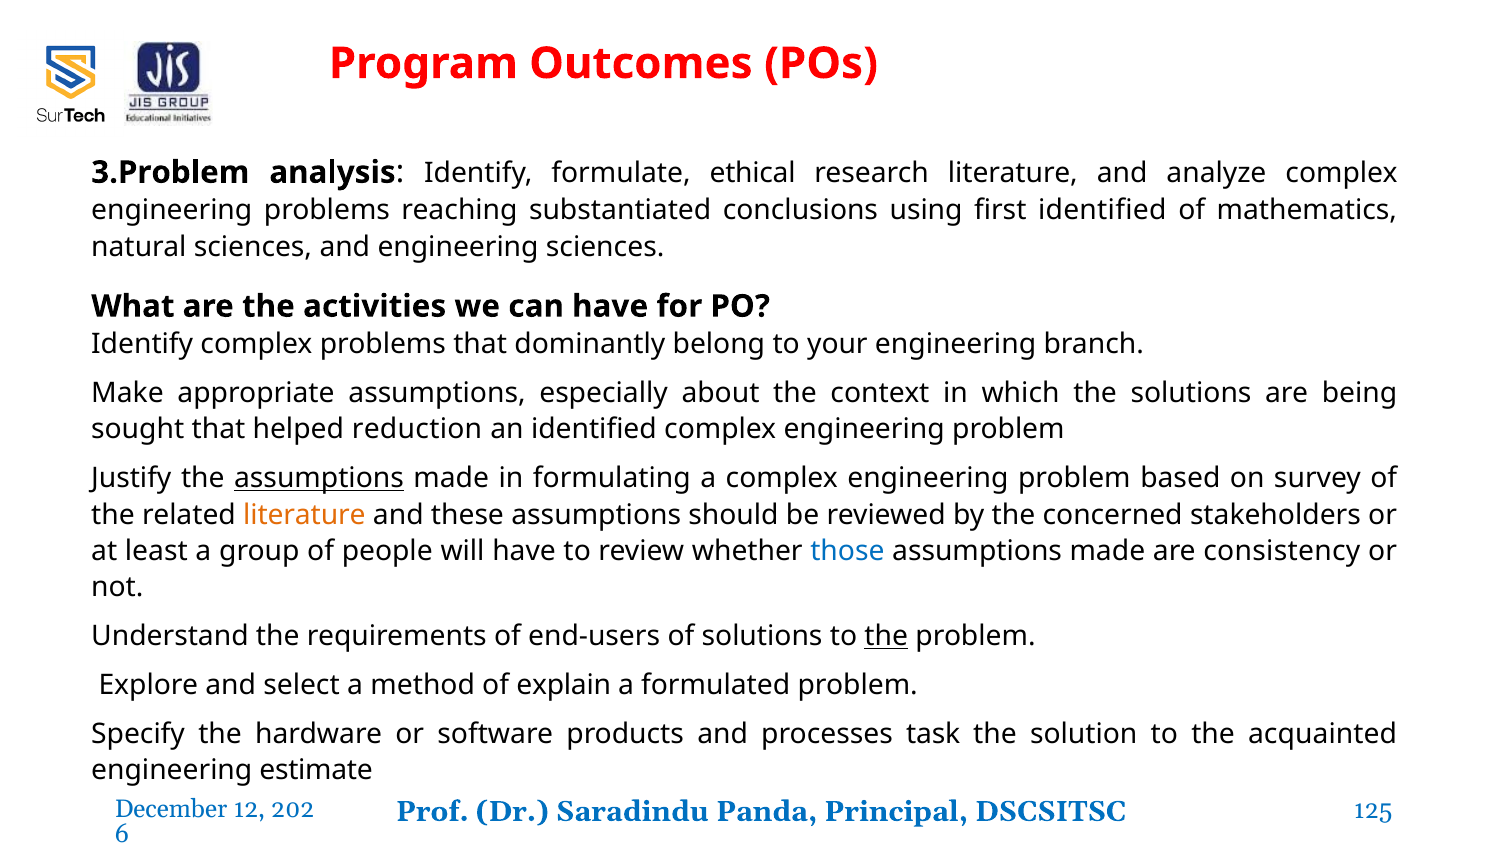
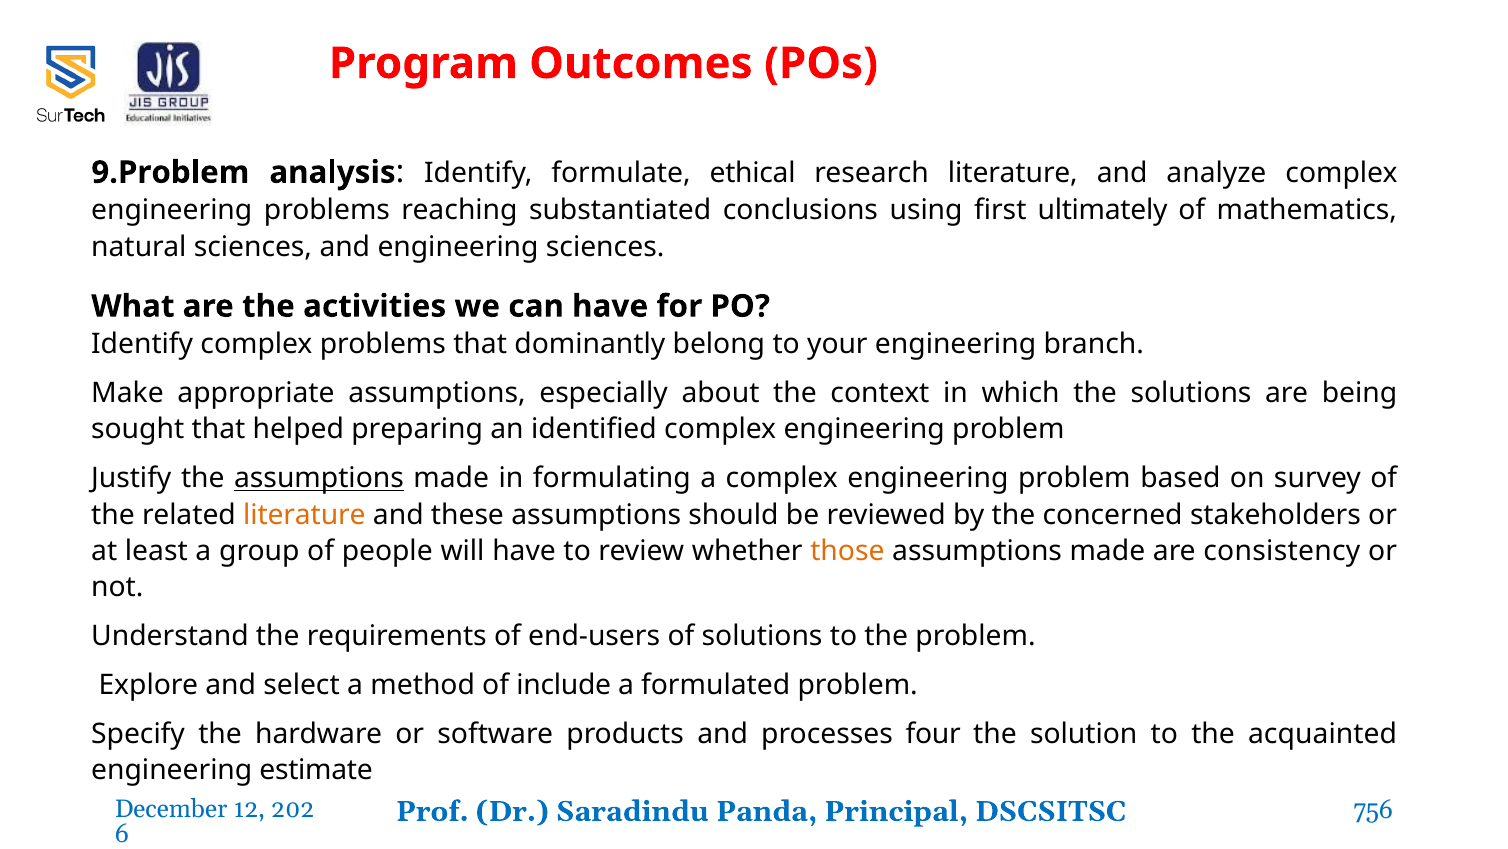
3.Problem: 3.Problem -> 9.Problem (170, 172)
first identified: identified -> ultimately (1103, 210)
reduction: reduction -> preparing (417, 429)
those colour: blue -> orange (847, 551)
the underline: present -> none (886, 636)
explain: explain -> include (564, 685)
task: task -> four (933, 733)
125: 125 -> 756 (1373, 810)
